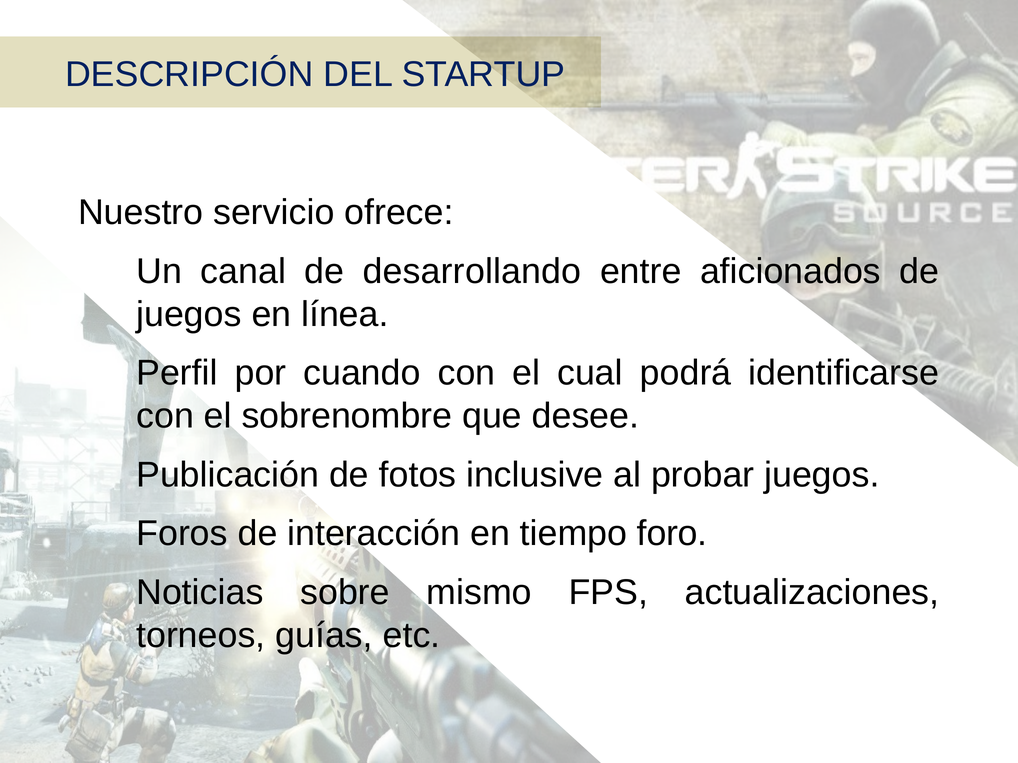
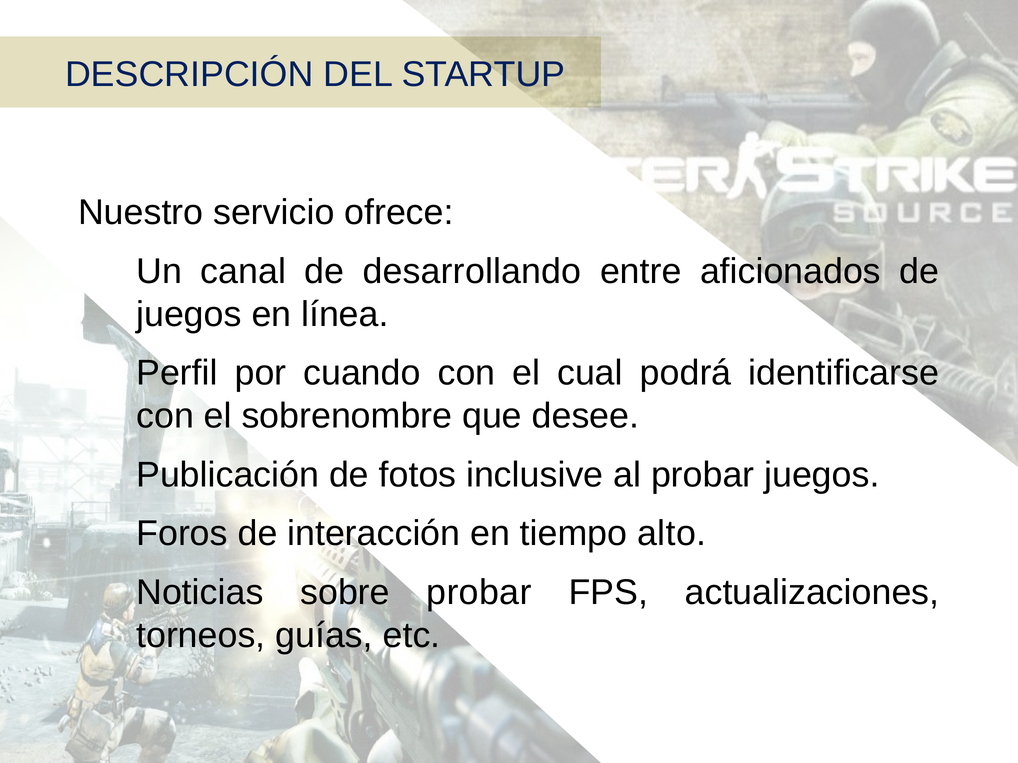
foro: foro -> alto (672, 534)
sobre mismo: mismo -> probar (479, 593)
